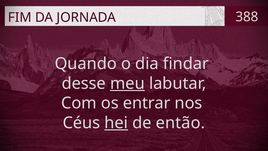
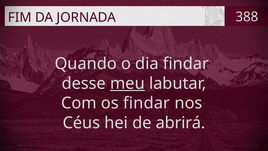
os entrar: entrar -> findar (147, 103)
hei underline: present -> none (116, 123)
então: então -> abrirá (181, 123)
